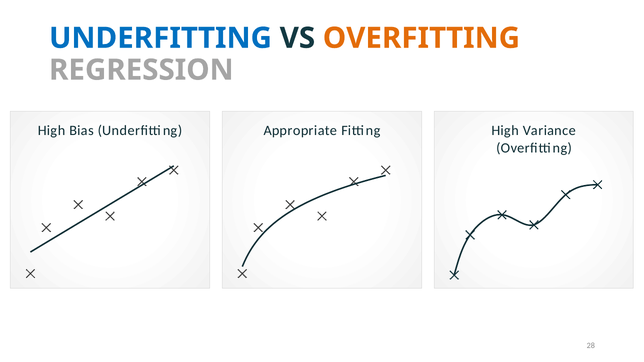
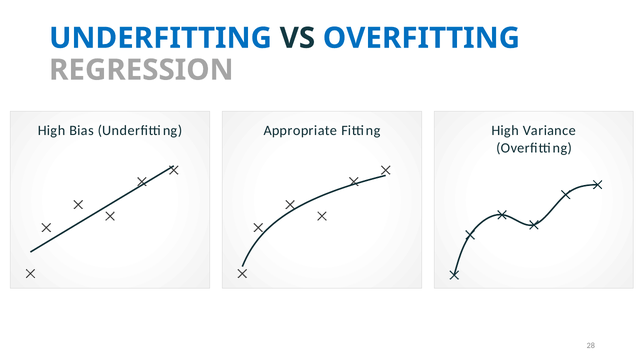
OVERFITTING colour: orange -> blue (421, 38)
